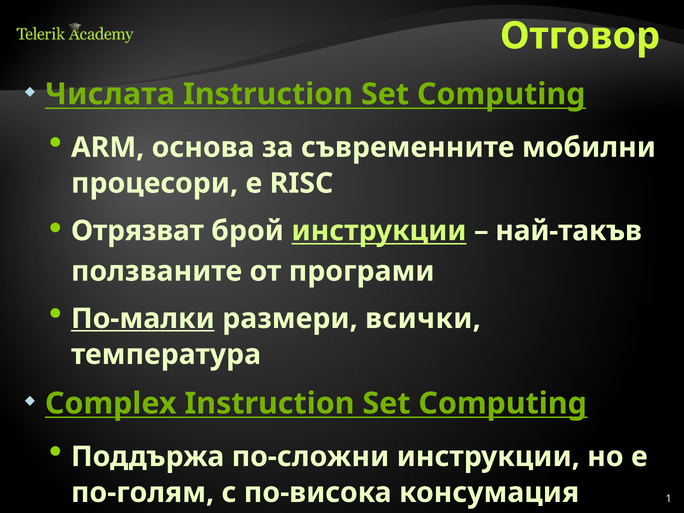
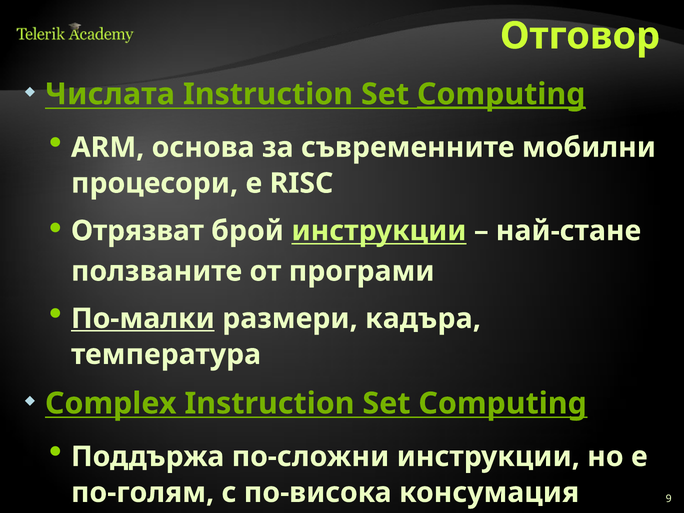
Computing underline: none -> present (501, 94)
най-такъв: най-такъв -> най-стане (568, 231)
всички: всички -> кадъра (423, 319)
1: 1 -> 9 (669, 499)
